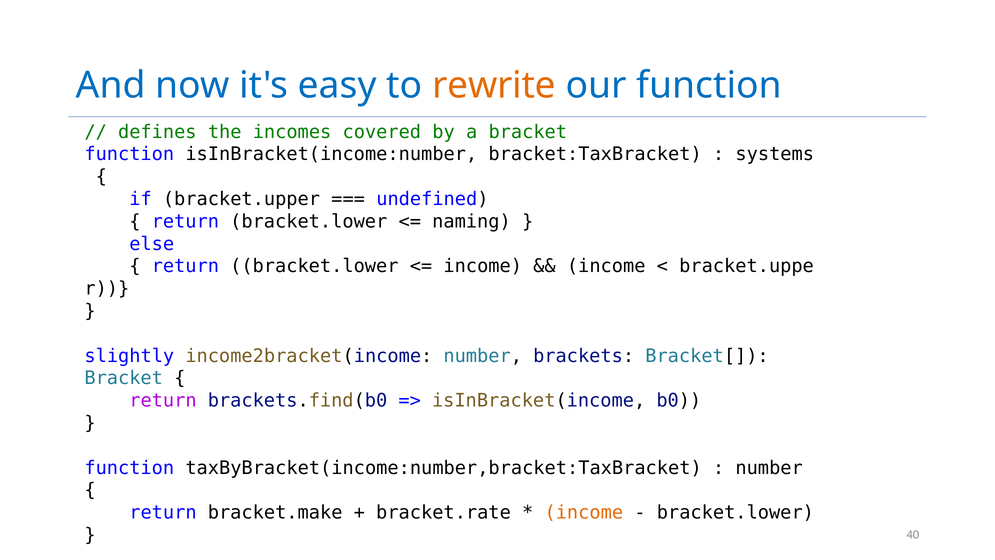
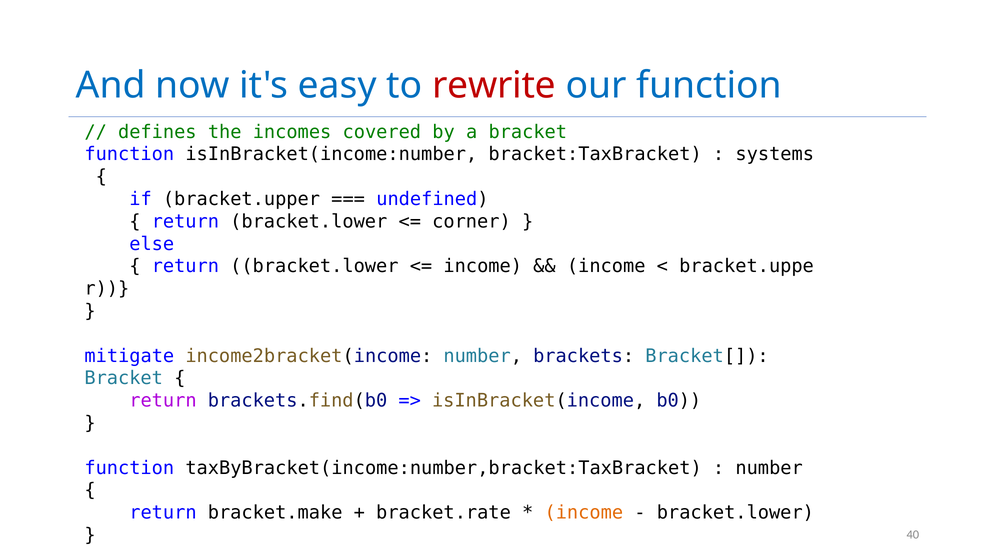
rewrite colour: orange -> red (494, 86)
naming: naming -> corner (471, 221)
slightly: slightly -> mitigate (129, 356)
